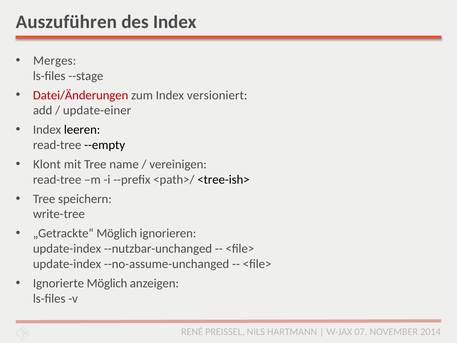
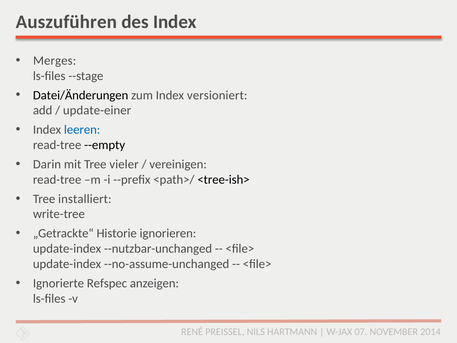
Datei/Änderungen colour: red -> black (81, 95)
leeren colour: black -> blue (82, 130)
Klont: Klont -> Darin (47, 164)
name: name -> vieler (124, 164)
speichern: speichern -> installiert (85, 199)
„Getrackte“ Möglich: Möglich -> Historie (117, 233)
Ignorierte Möglich: Möglich -> Refspec (107, 283)
